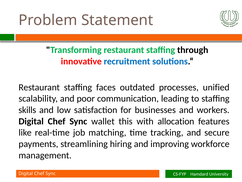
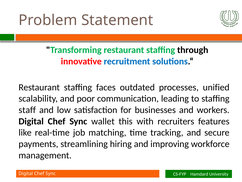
skills: skills -> staff (27, 110)
allocation: allocation -> recruiters (176, 121)
